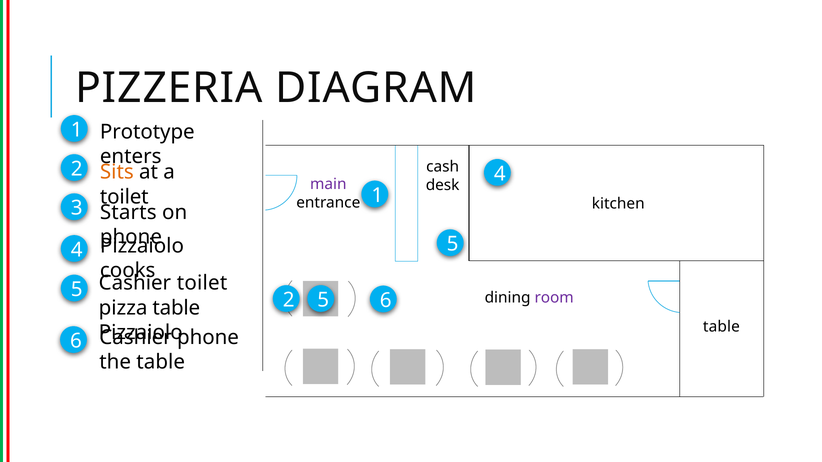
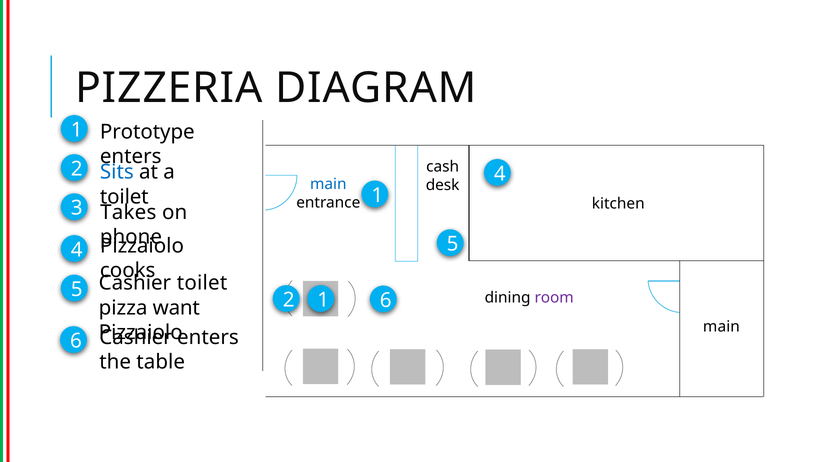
Sits colour: orange -> blue (117, 172)
main colour: purple -> blue (328, 184)
Starts: Starts -> Takes (128, 213)
2 5: 5 -> 1 (323, 300)
pizza table: table -> want (176, 308)
table: table -> main (721, 327)
phone: phone -> enters (208, 338)
